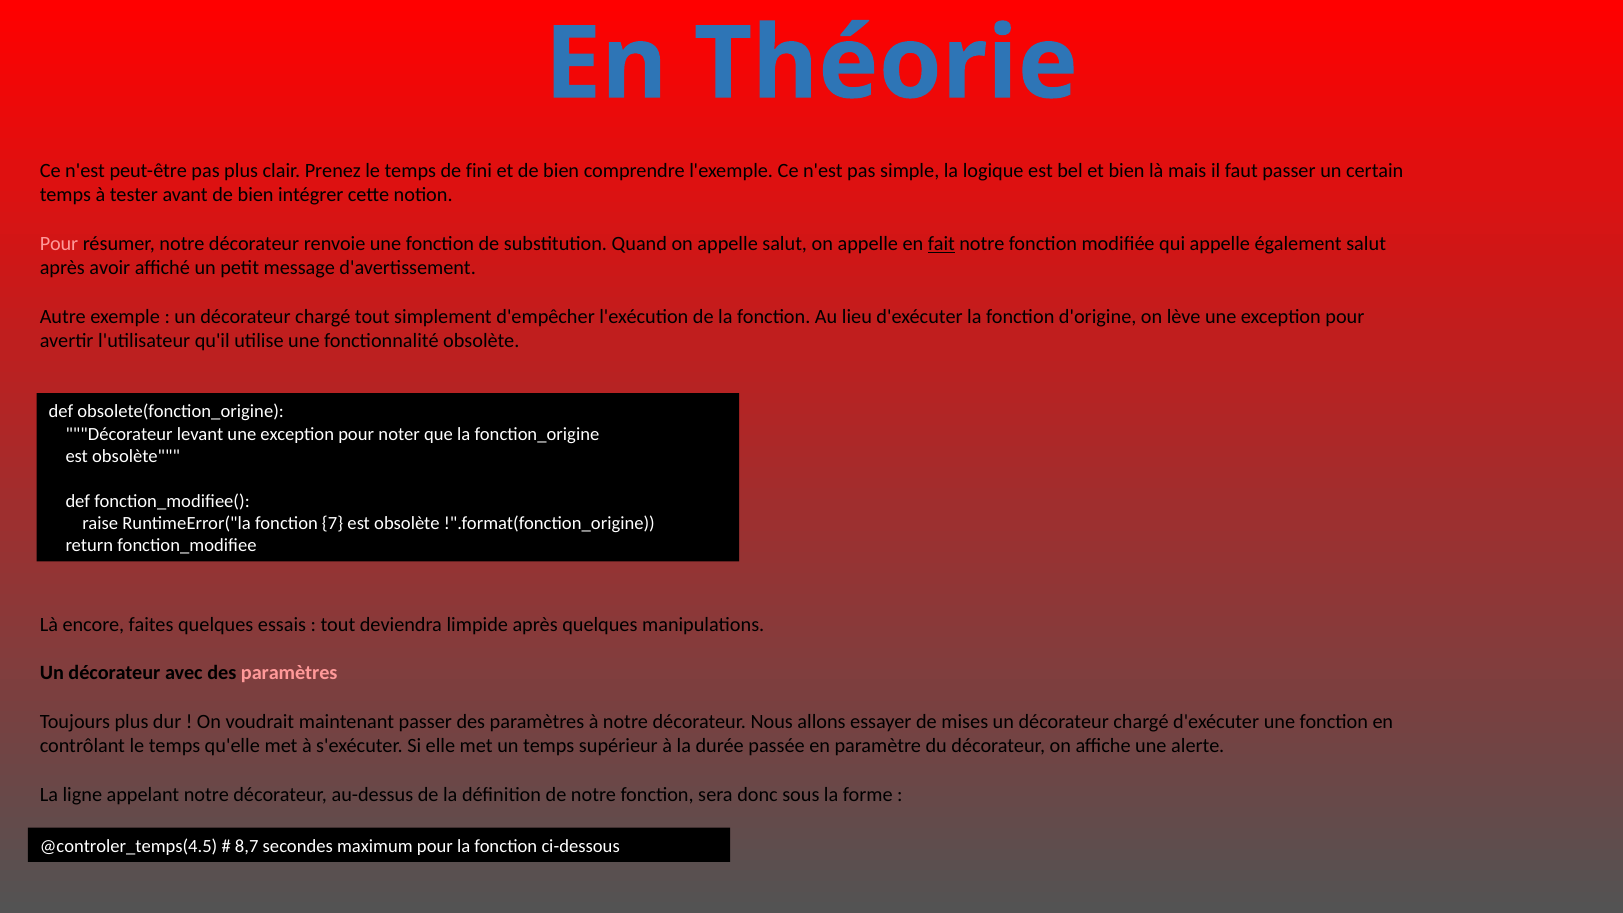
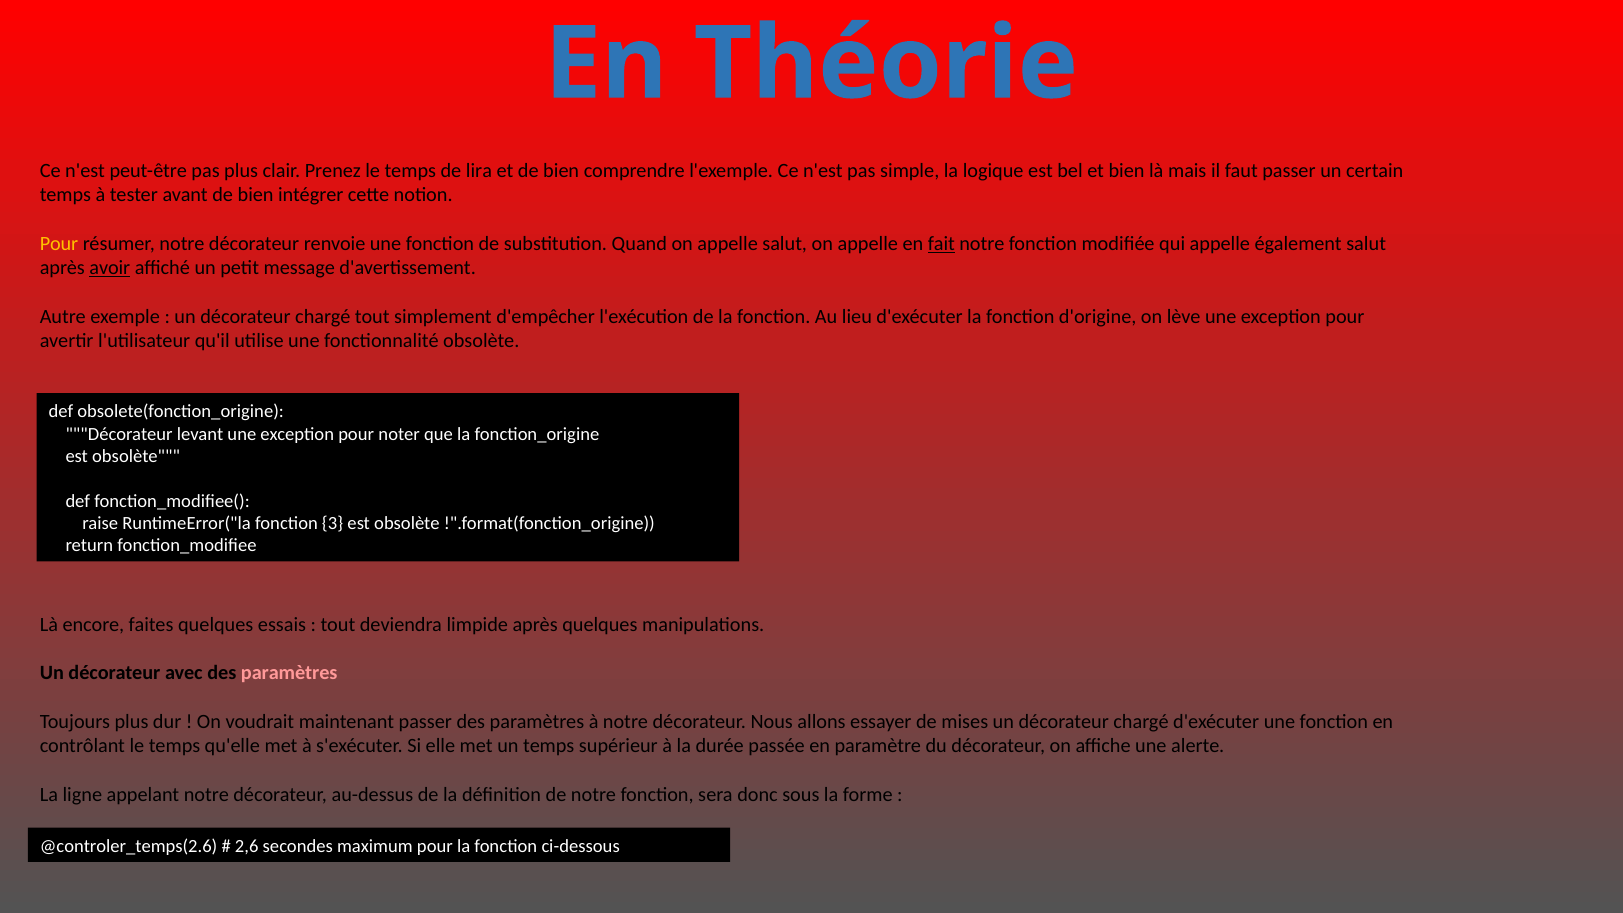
fini: fini -> lira (479, 171)
Pour colour: pink -> yellow (59, 244)
avoir underline: none -> present (110, 268)
7: 7 -> 3 (333, 523)
@controler_temps(4.5: @controler_temps(4.5 -> @controler_temps(2.6 (129, 846)
8,7: 8,7 -> 2,6 (247, 846)
